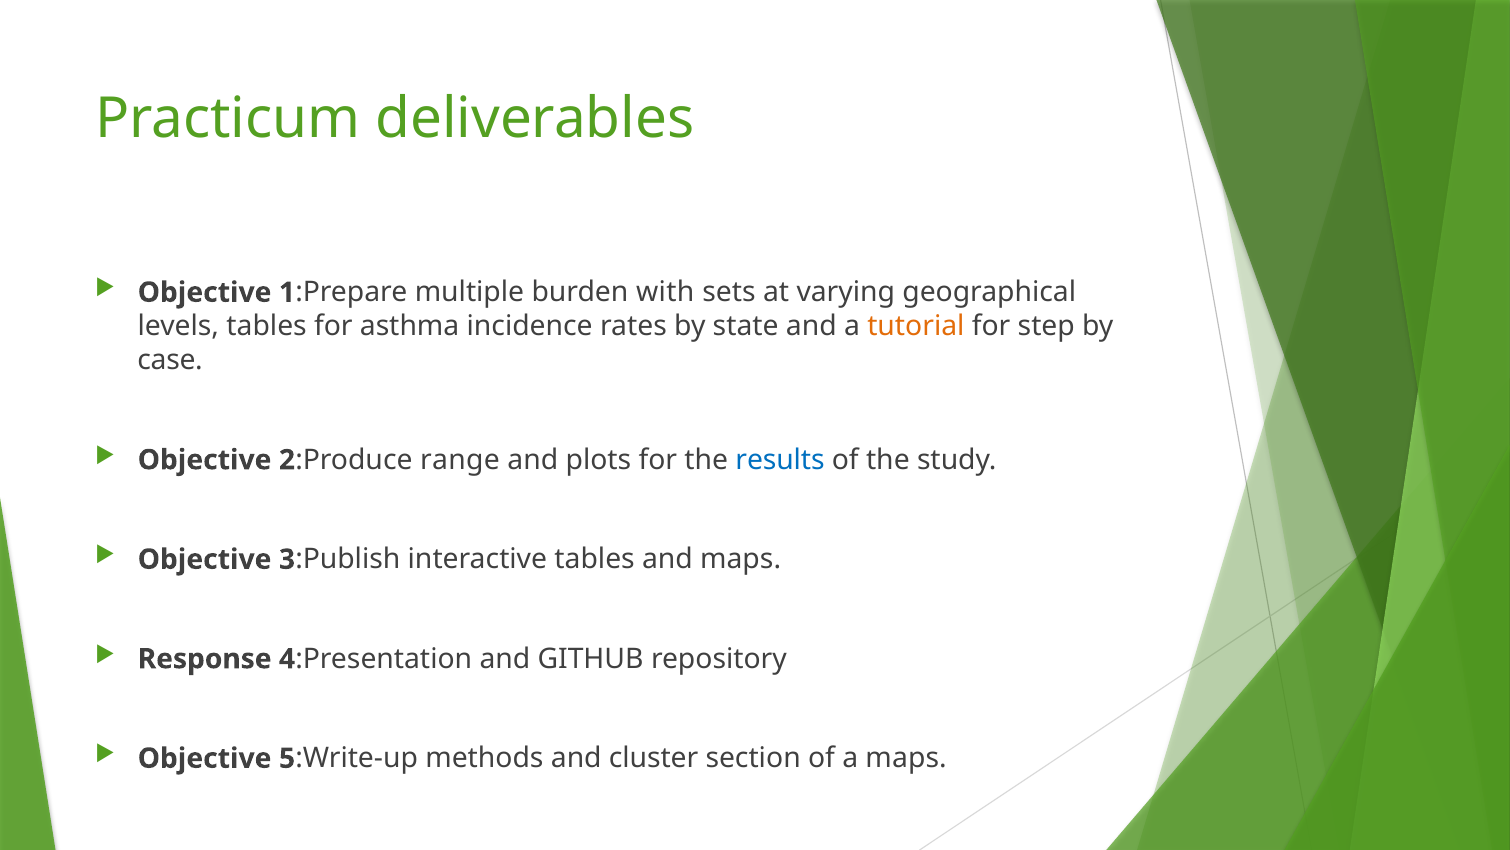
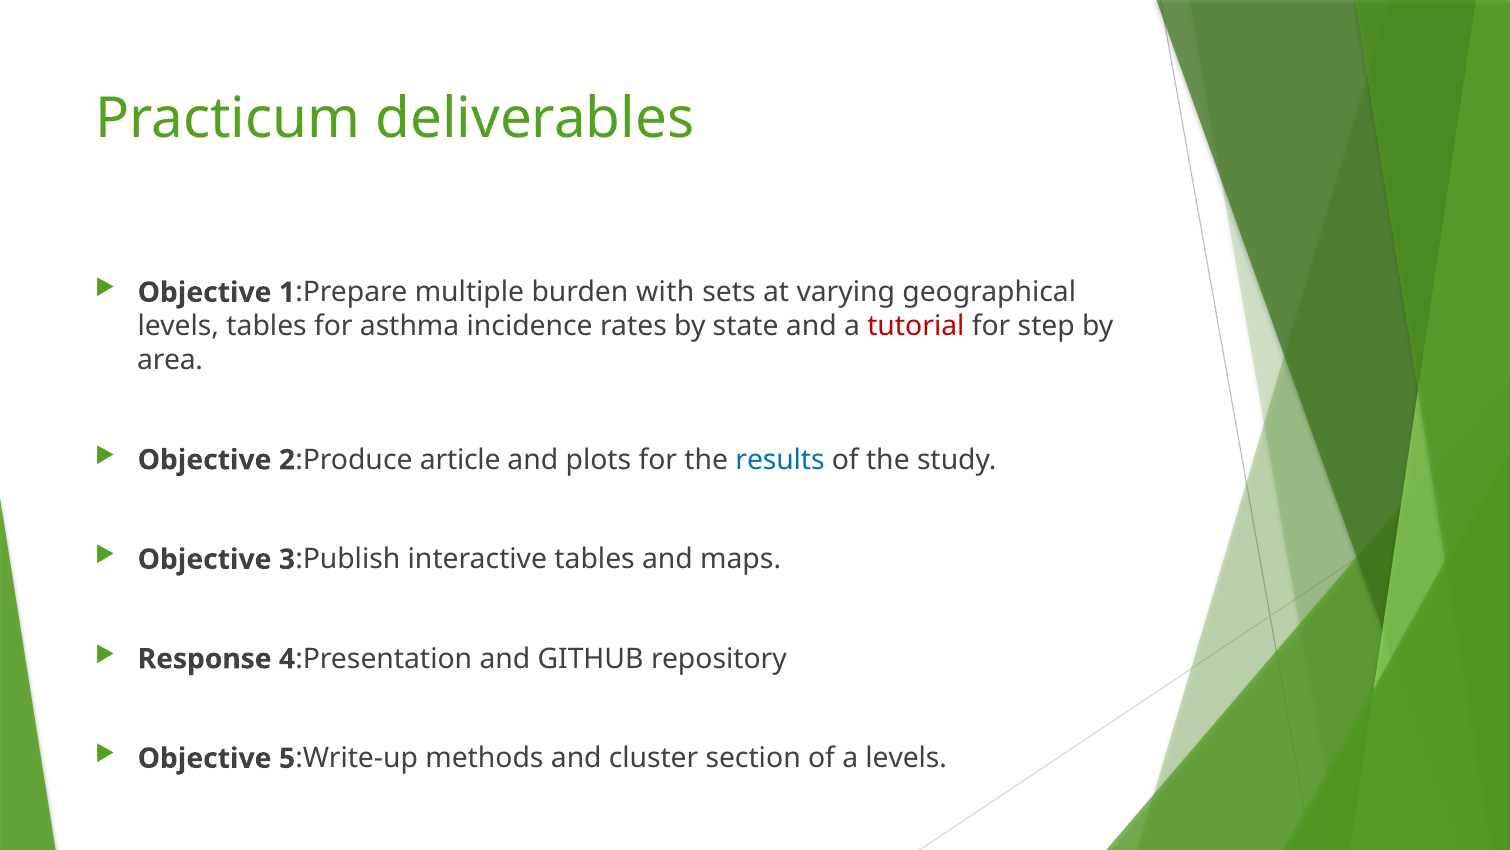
tutorial colour: orange -> red (916, 326)
case: case -> area (170, 360)
range: range -> article (460, 460)
a maps: maps -> levels (906, 758)
